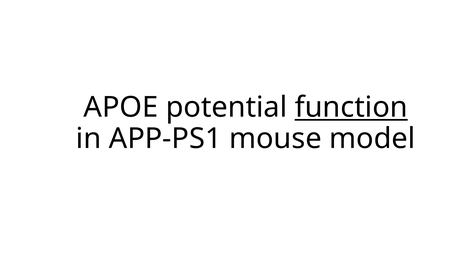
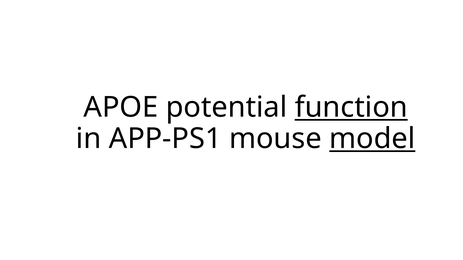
model underline: none -> present (372, 139)
